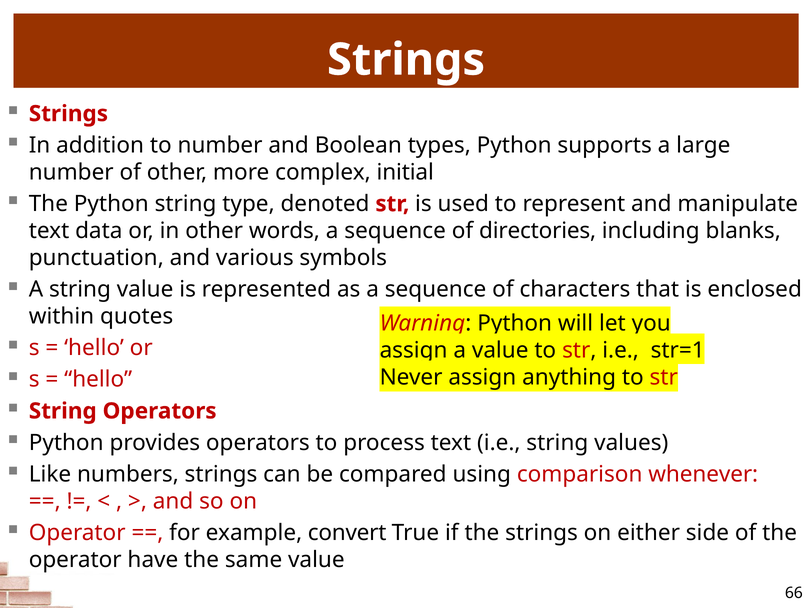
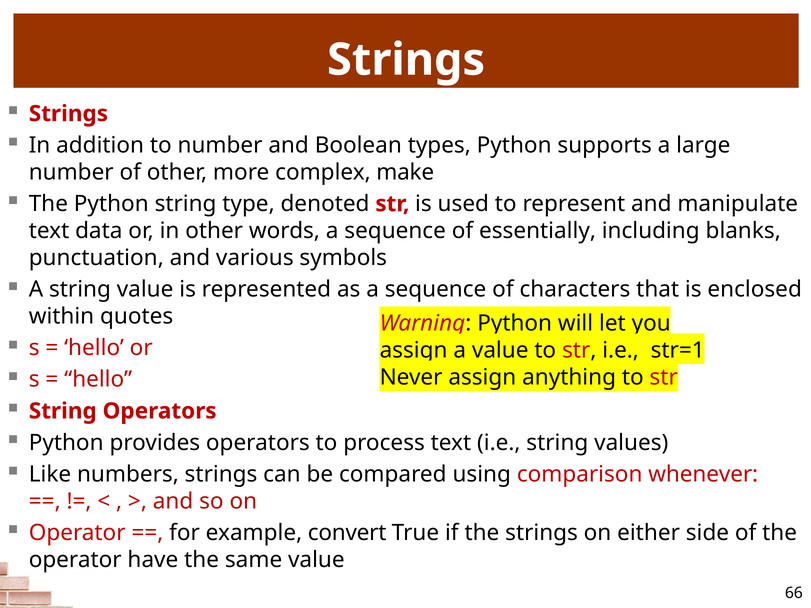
initial: initial -> make (405, 172)
directories: directories -> essentially (538, 231)
